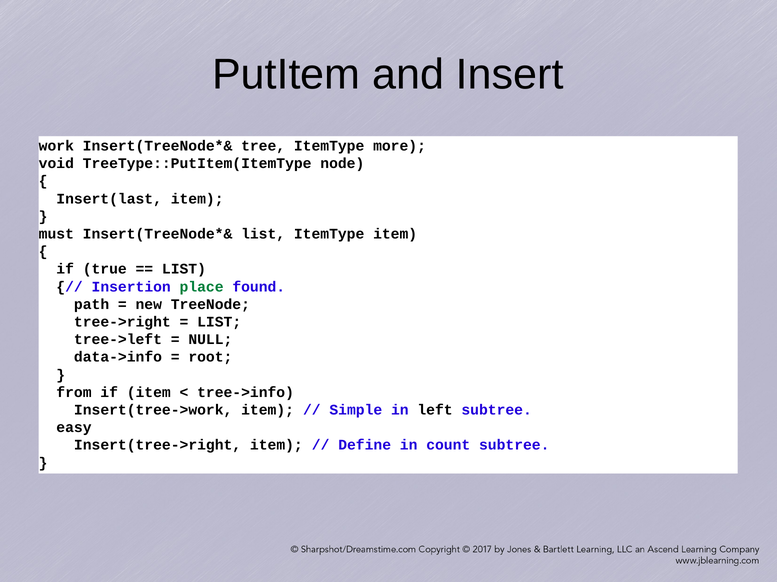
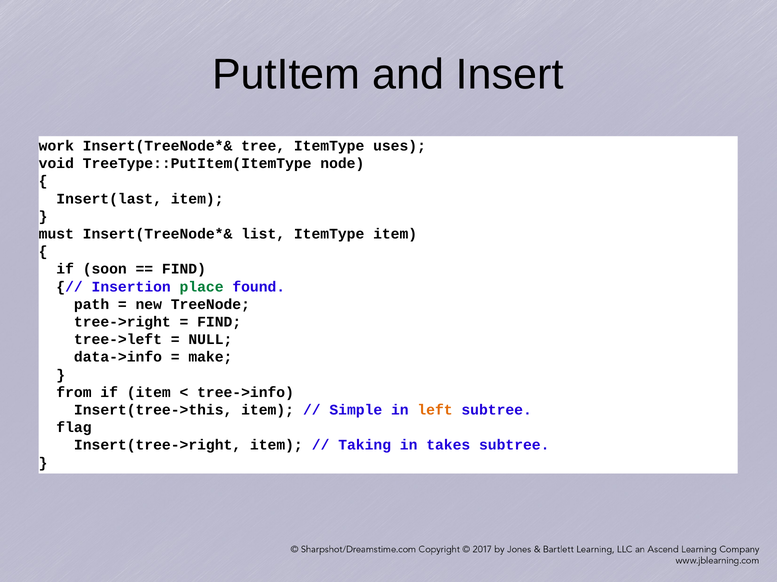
more: more -> uses (400, 146)
true: true -> soon (105, 269)
LIST: LIST -> FIND (184, 269)
LIST: LIST -> FIND (219, 322)
root: root -> make (210, 358)
Insert(tree->work: Insert(tree->work -> Insert(tree->this (153, 410)
left colour: black -> orange (435, 410)
easy: easy -> flag (74, 428)
Define: Define -> Taking (365, 446)
count: count -> takes (448, 446)
